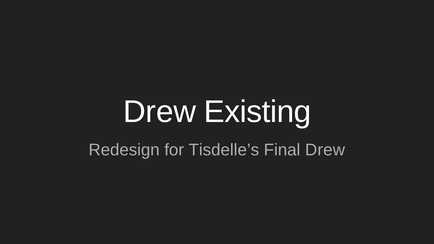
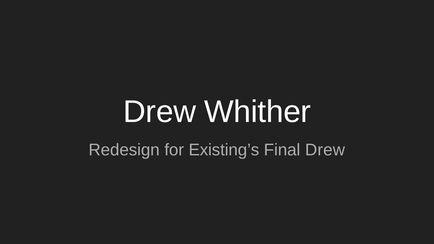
Existing: Existing -> Whither (258, 112)
Tisdelle’s: Tisdelle’s -> Existing’s (224, 150)
